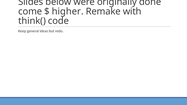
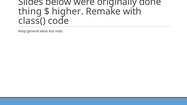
come: come -> thing (30, 11)
think(: think( -> class( (32, 21)
